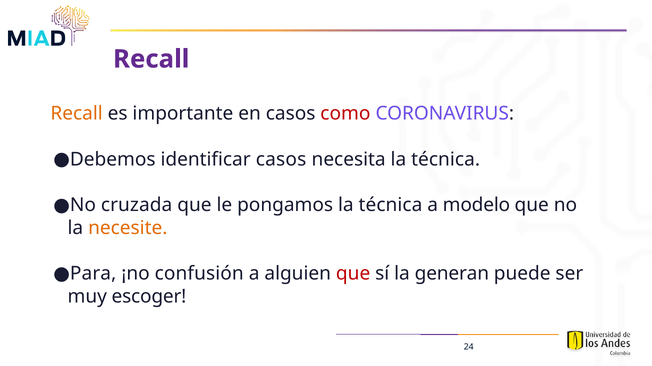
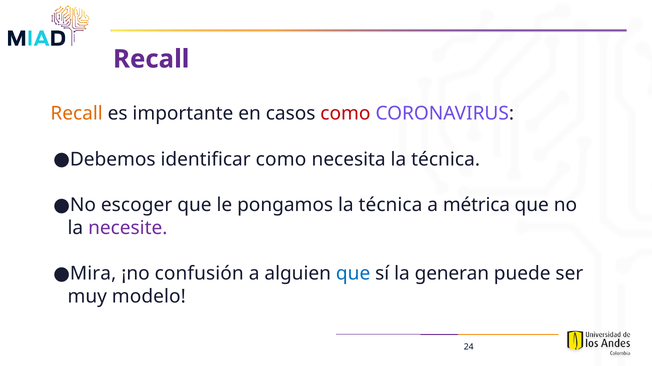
identificar casos: casos -> como (281, 160)
cruzada: cruzada -> escoger (137, 205)
modelo: modelo -> métrica (476, 205)
necesite colour: orange -> purple (128, 228)
Para: Para -> Mira (93, 274)
que colour: red -> blue (353, 274)
escoger: escoger -> modelo (149, 297)
